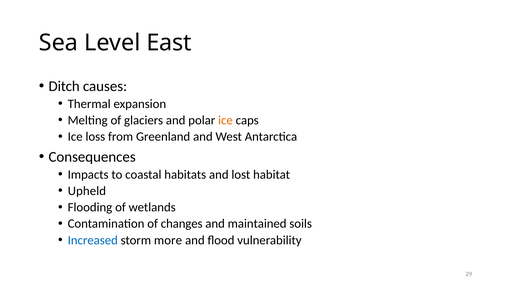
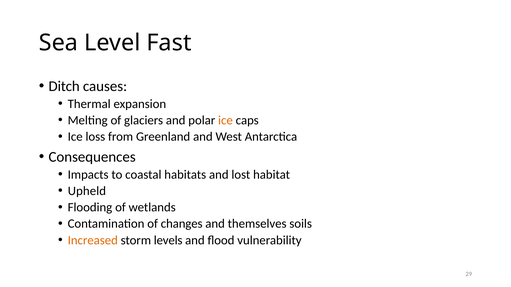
East: East -> Fast (169, 43)
maintained: maintained -> themselves (257, 224)
Increased colour: blue -> orange (93, 241)
more: more -> levels (168, 241)
